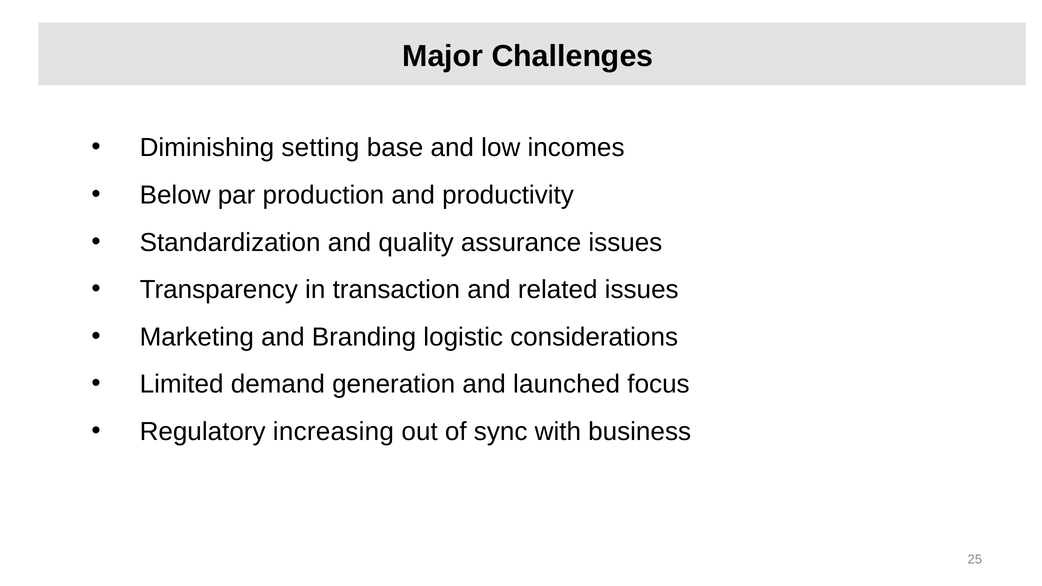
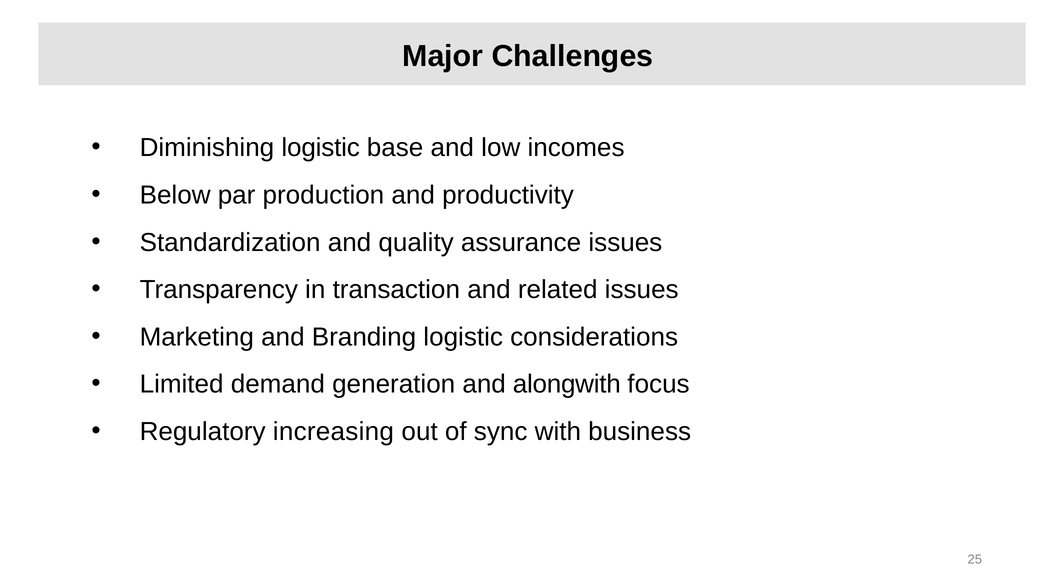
Diminishing setting: setting -> logistic (321, 148)
launched: launched -> alongwith (567, 384)
